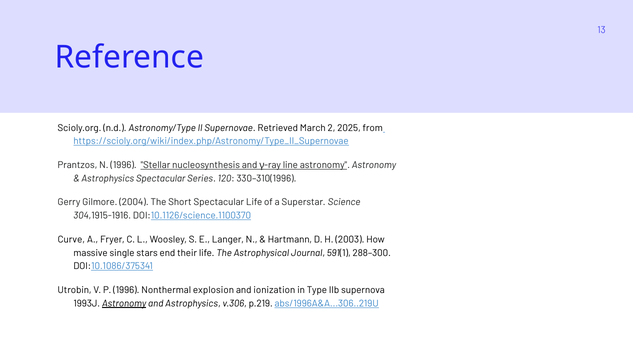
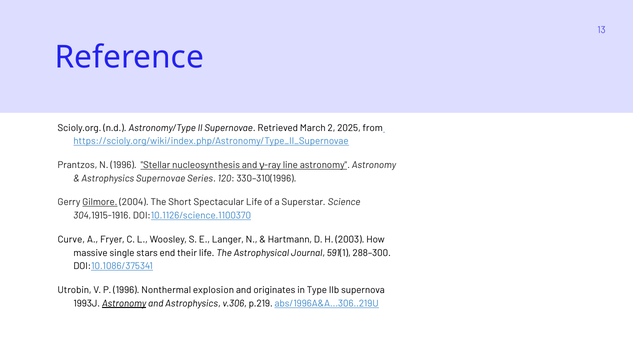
Astrophysics Spectacular: Spectacular -> Supernovae (161, 178)
Gilmore underline: none -> present (100, 202)
ionization: ionization -> originates (274, 290)
